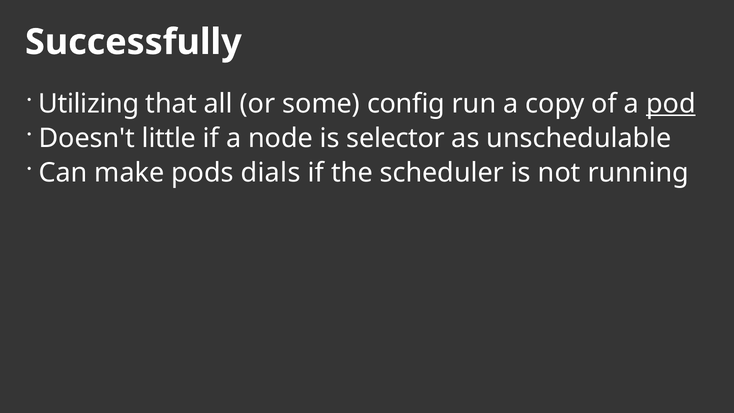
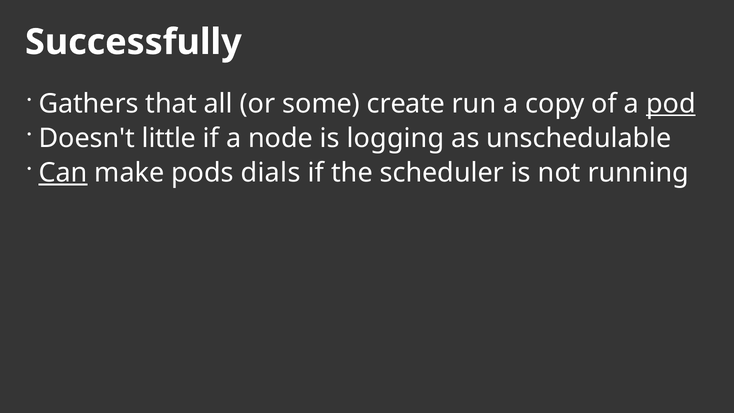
Utilizing: Utilizing -> Gathers (89, 104)
config: config -> create (406, 104)
selector: selector -> logging (396, 138)
Can underline: none -> present (63, 173)
